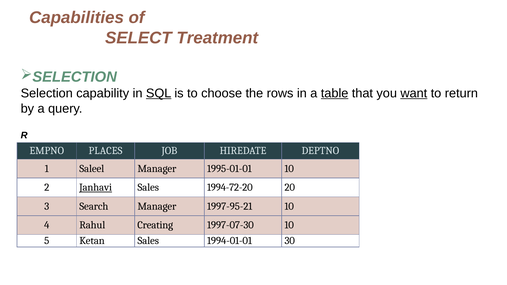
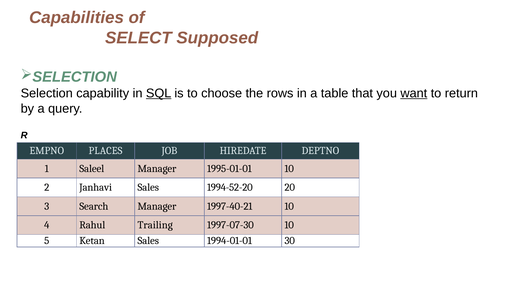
Treatment: Treatment -> Supposed (217, 38)
table underline: present -> none (335, 93)
Janhavi underline: present -> none (96, 188)
1994-72-20: 1994-72-20 -> 1994-52-20 (230, 188)
1997-95-21: 1997-95-21 -> 1997-40-21 (230, 206)
Creating: Creating -> Trailing (155, 225)
